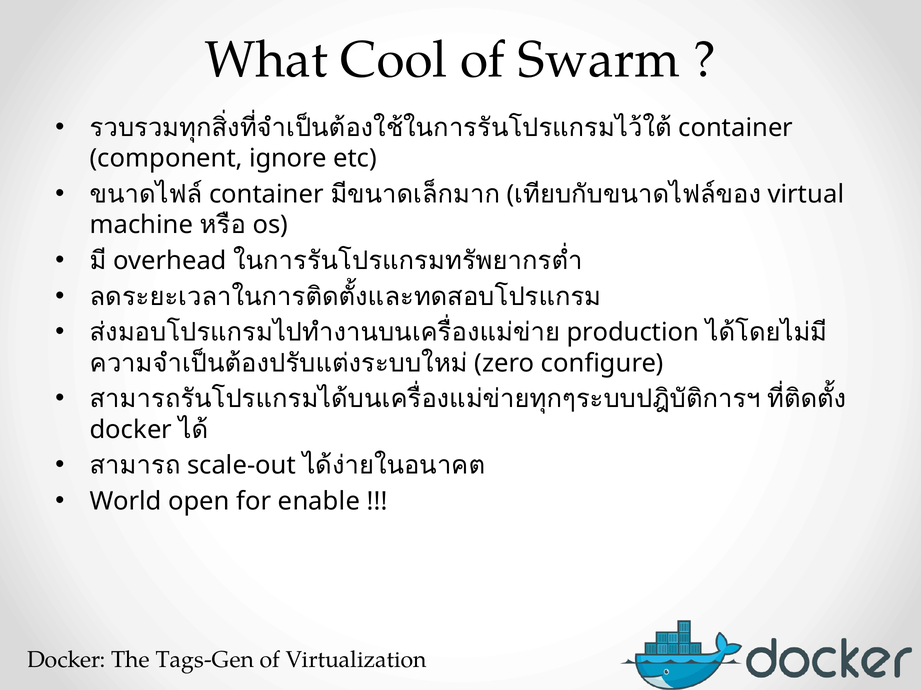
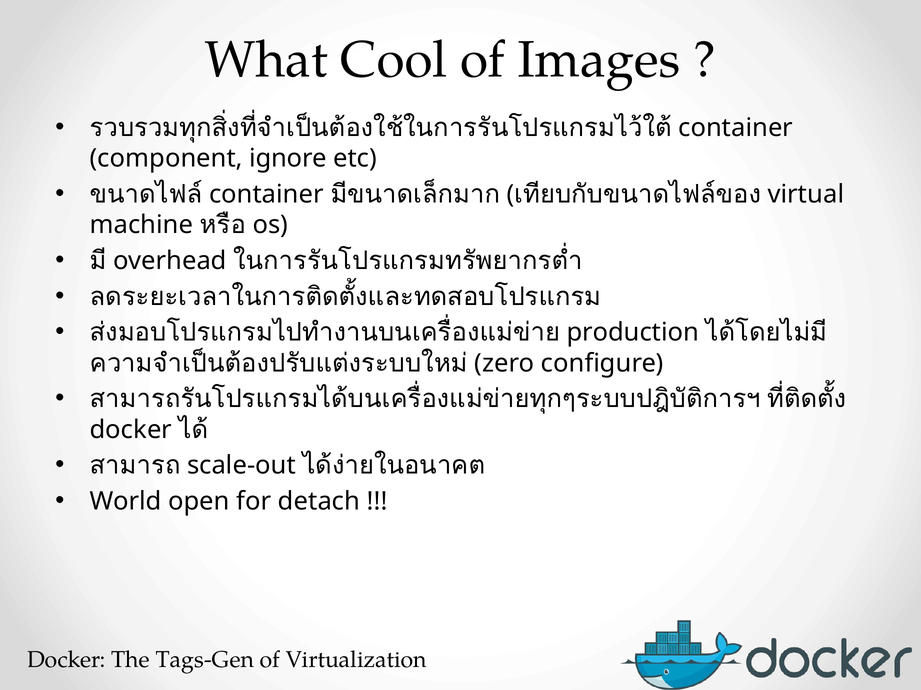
Swarm: Swarm -> Images (599, 60)
enable: enable -> detach (319, 502)
